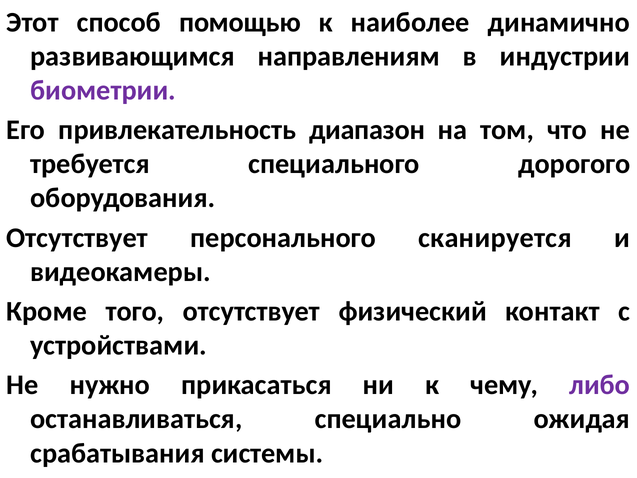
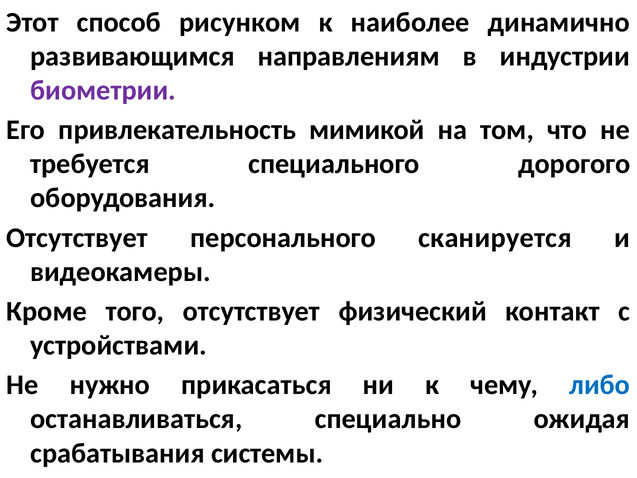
помощью: помощью -> рисунком (240, 22)
диапазон: диапазон -> мимикой (367, 130)
либо colour: purple -> blue (600, 385)
